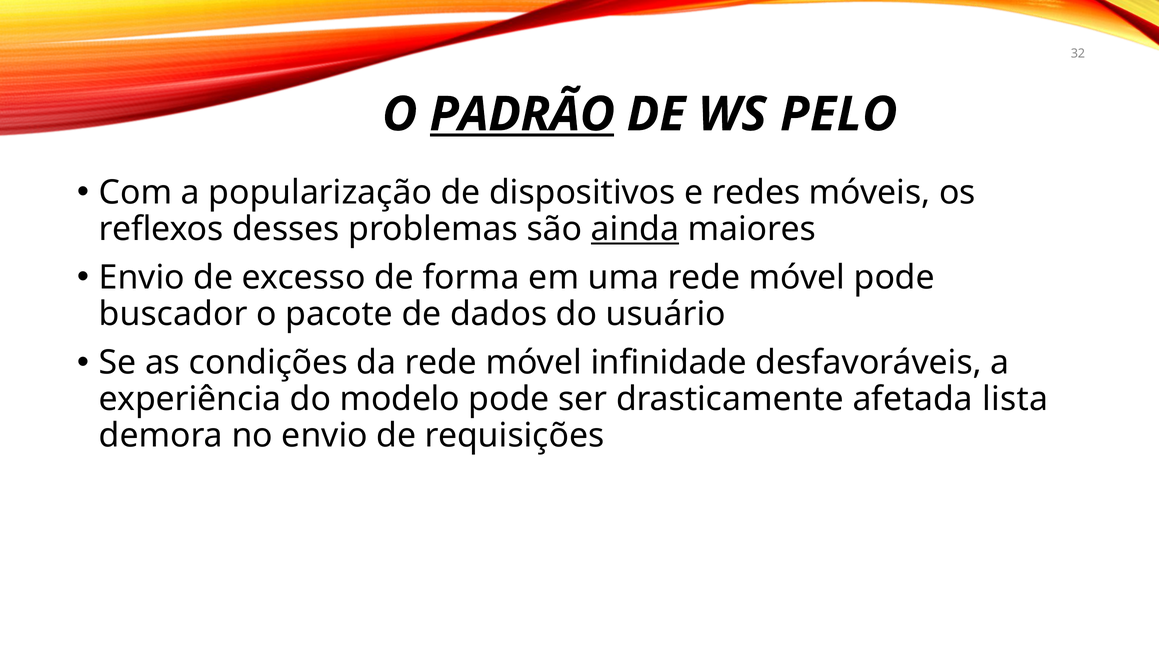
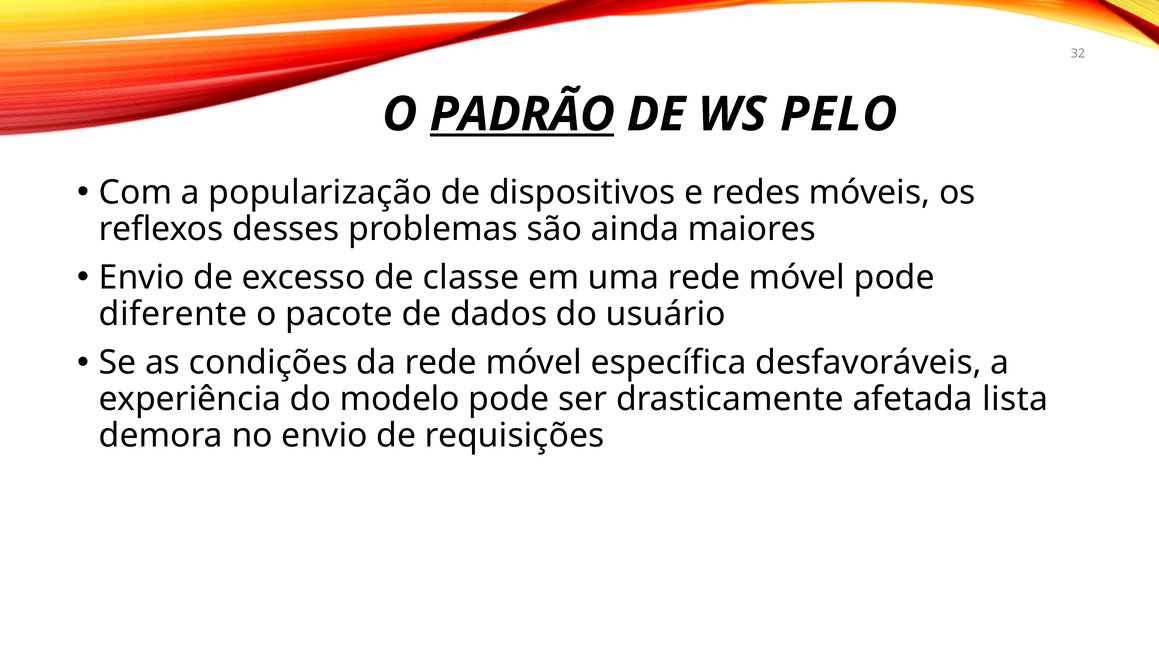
ainda underline: present -> none (635, 229)
forma: forma -> classe (471, 278)
buscador: buscador -> diferente (173, 314)
infinidade: infinidade -> específica (669, 363)
